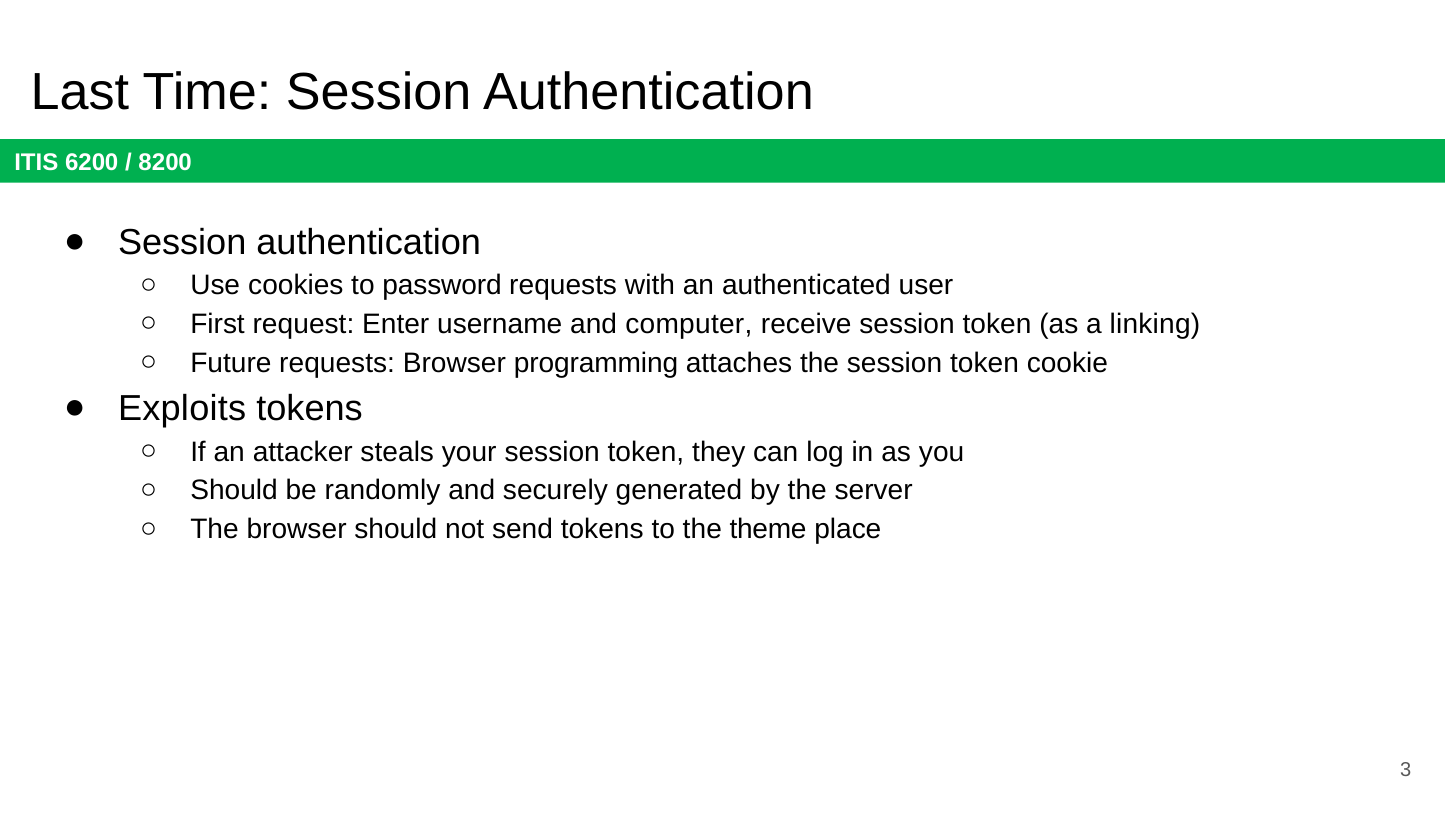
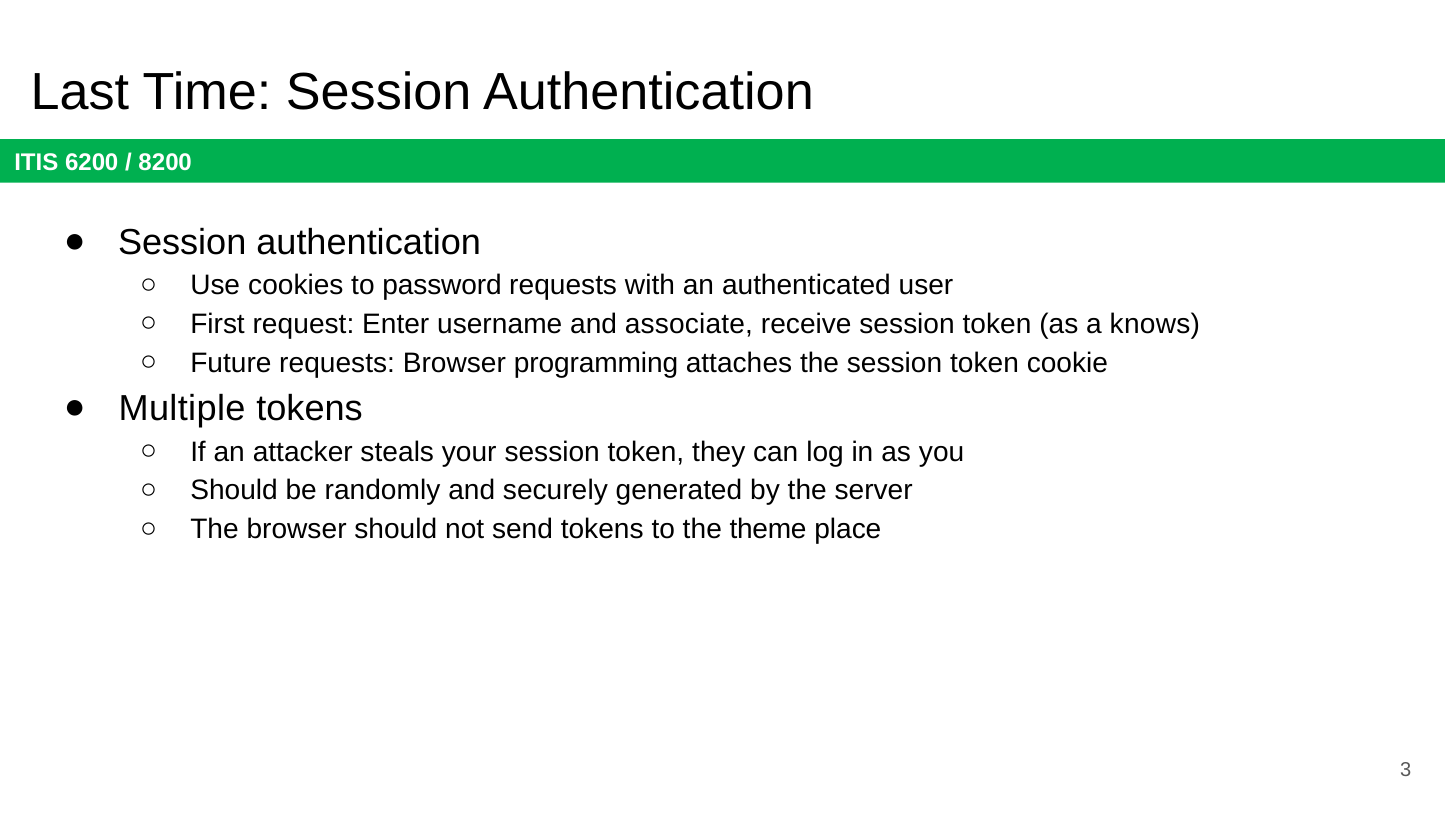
computer: computer -> associate (689, 324)
linking: linking -> knows (1155, 324)
Exploits: Exploits -> Multiple (182, 409)
